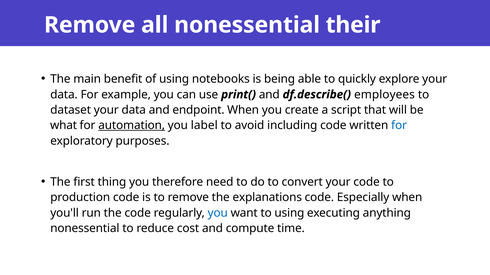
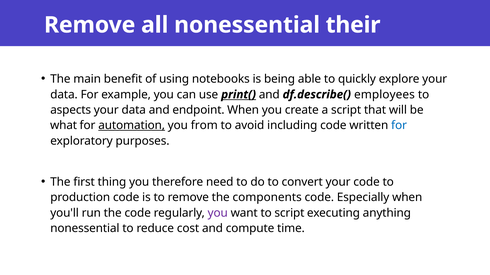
print( underline: none -> present (239, 95)
dataset: dataset -> aspects (71, 110)
label: label -> from (204, 126)
explanations: explanations -> components (267, 198)
you colour: blue -> purple (218, 213)
to using: using -> script (289, 213)
